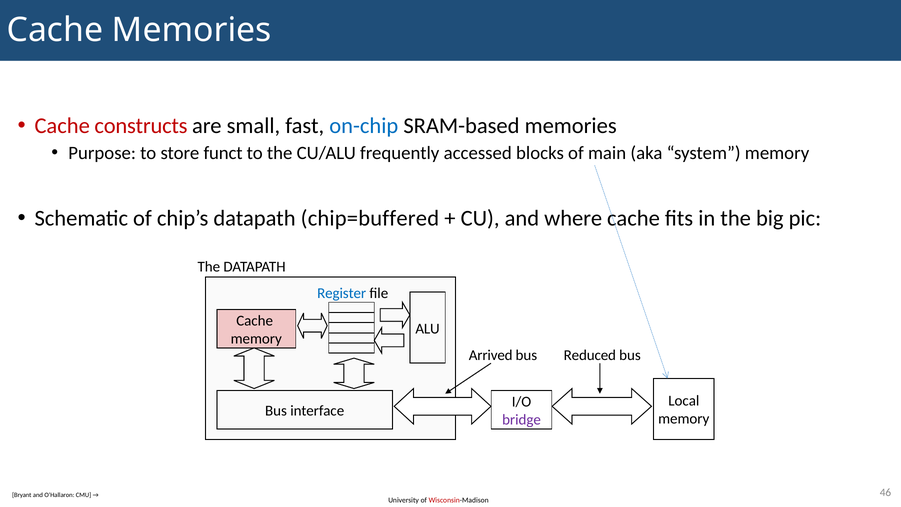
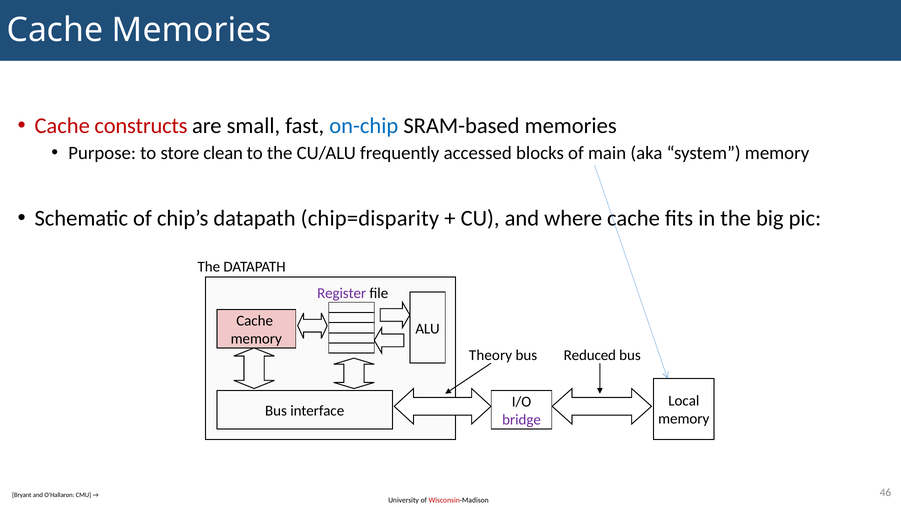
funct: funct -> clean (223, 153)
chip=buffered: chip=buffered -> chip=disparity (370, 218)
Register colour: blue -> purple (342, 293)
Arrived: Arrived -> Theory (491, 355)
